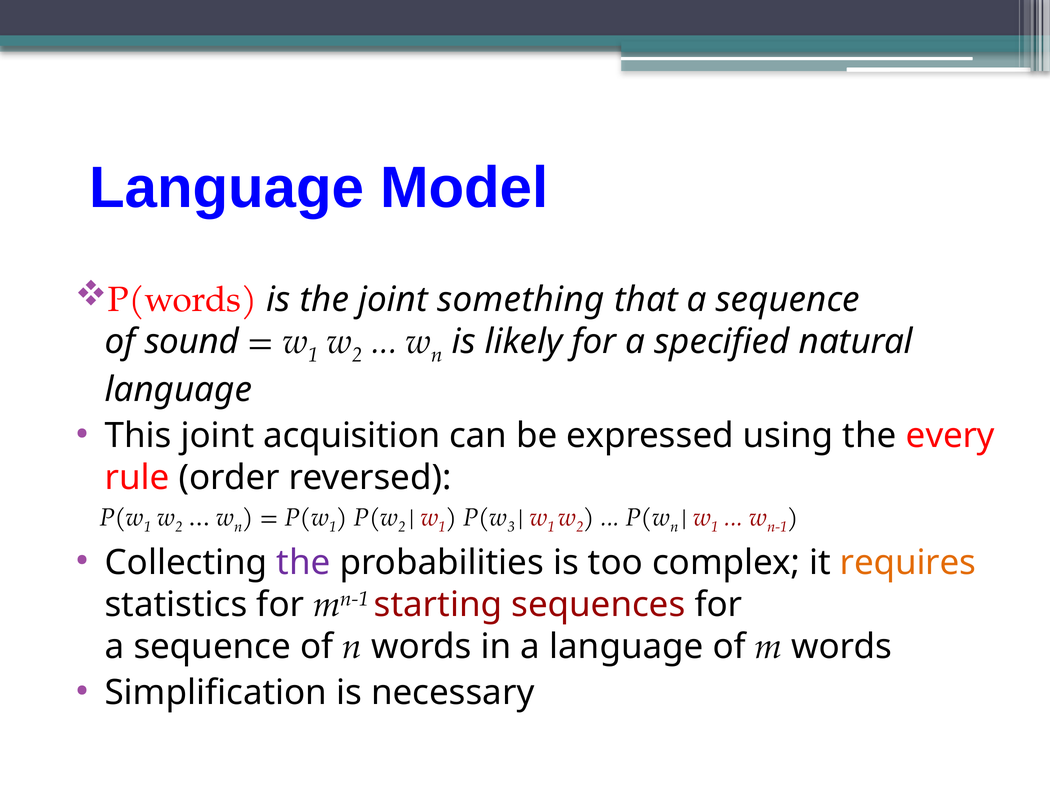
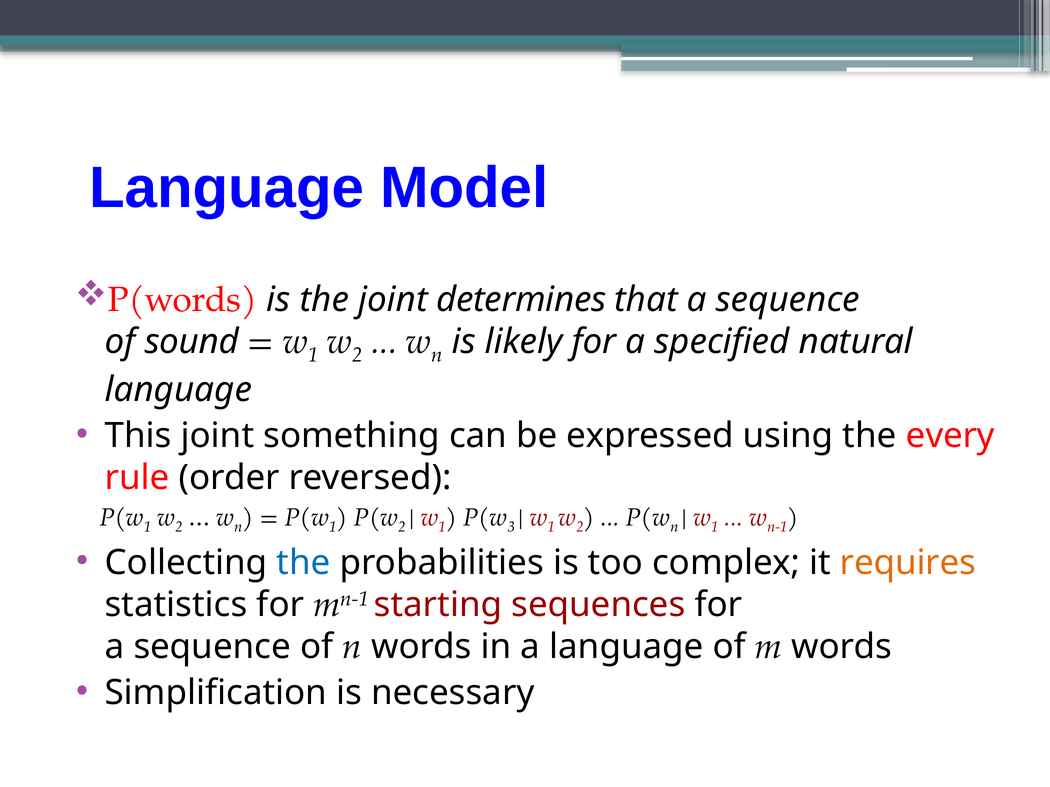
something: something -> determines (521, 300)
acquisition: acquisition -> something (352, 436)
the colour: purple -> blue (303, 563)
